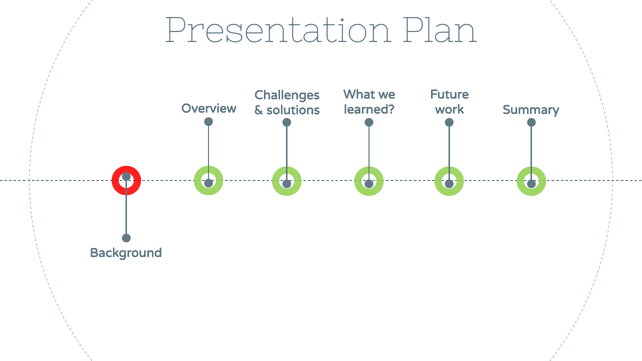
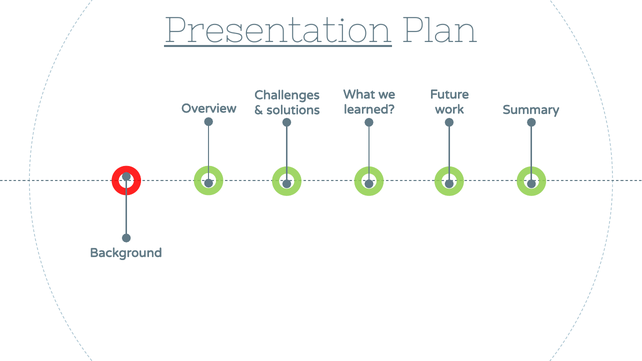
Presentation underline: none -> present (278, 31)
